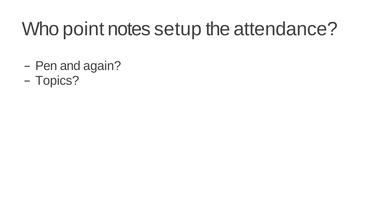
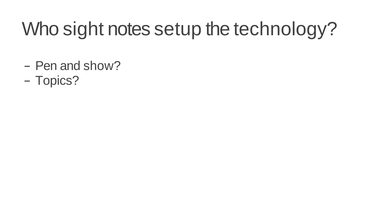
point: point -> sight (83, 29)
attendance: attendance -> technology (286, 29)
again: again -> show (102, 66)
